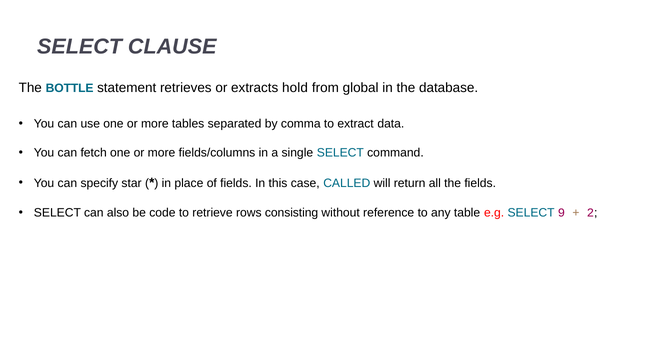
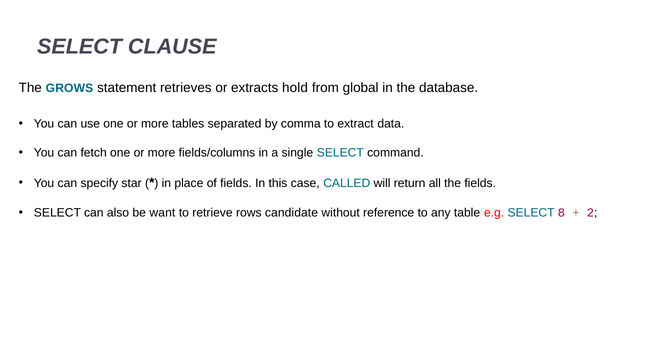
BOTTLE: BOTTLE -> GROWS (69, 88)
code: code -> want (162, 212)
consisting: consisting -> candidate (291, 212)
9: 9 -> 8 (561, 212)
